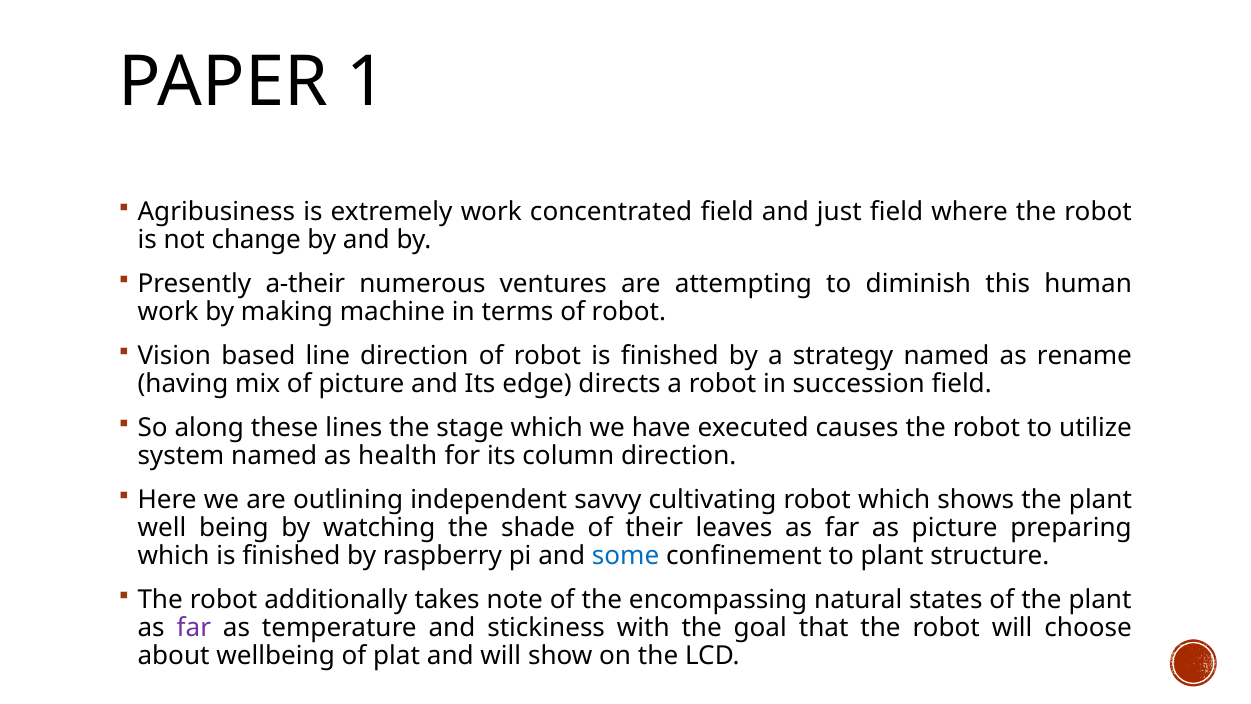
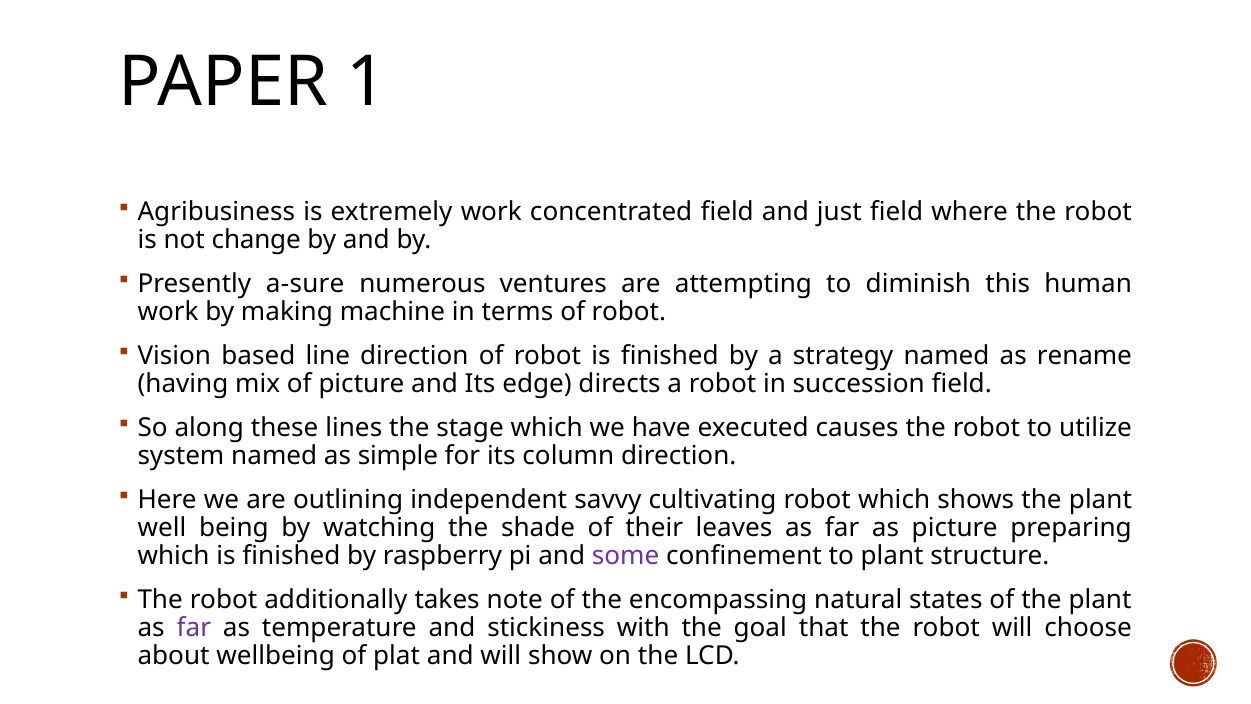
a-their: a-their -> a-sure (305, 284)
health: health -> simple (398, 455)
some colour: blue -> purple (626, 556)
